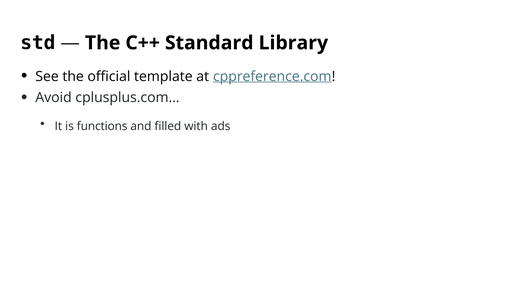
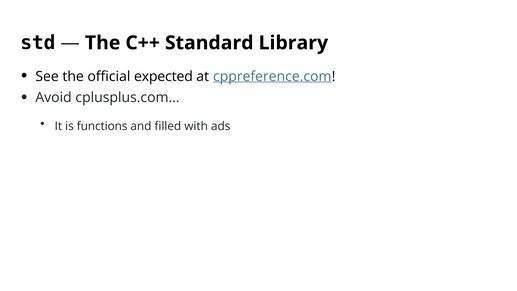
template: template -> expected (163, 76)
